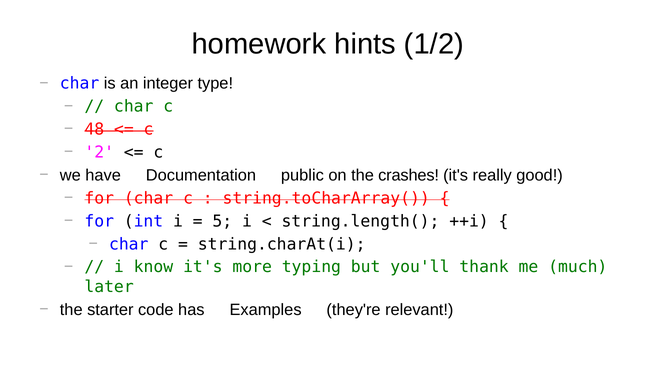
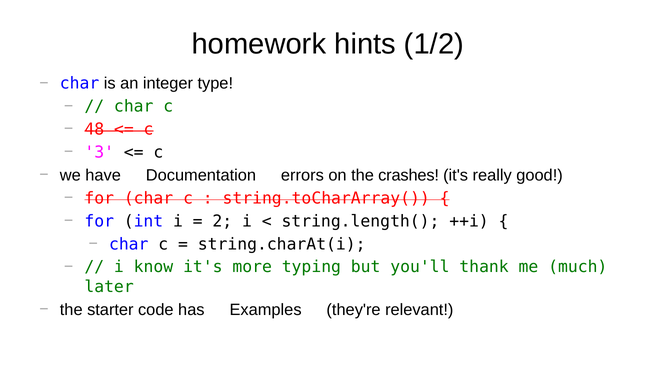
2: 2 -> 3 (99, 152)
public: public -> errors (302, 175)
5: 5 -> 2 (222, 221)
